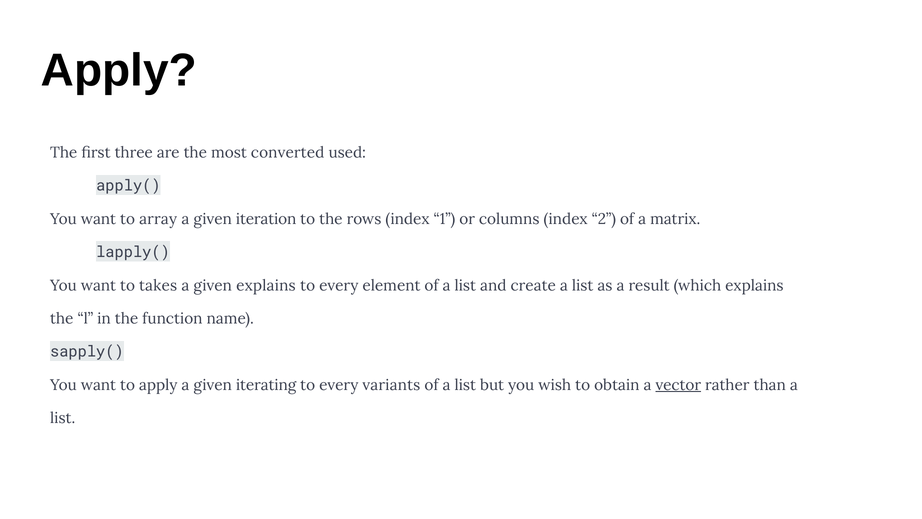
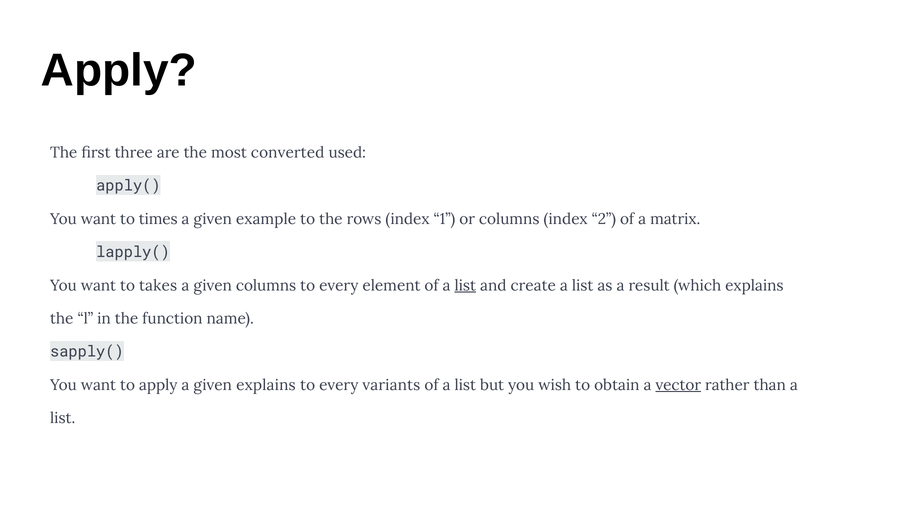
array: array -> times (158, 219)
iteration: iteration -> example (266, 219)
given explains: explains -> columns (266, 285)
list underline: none -> present (465, 285)
given iterating: iterating -> explains (266, 385)
